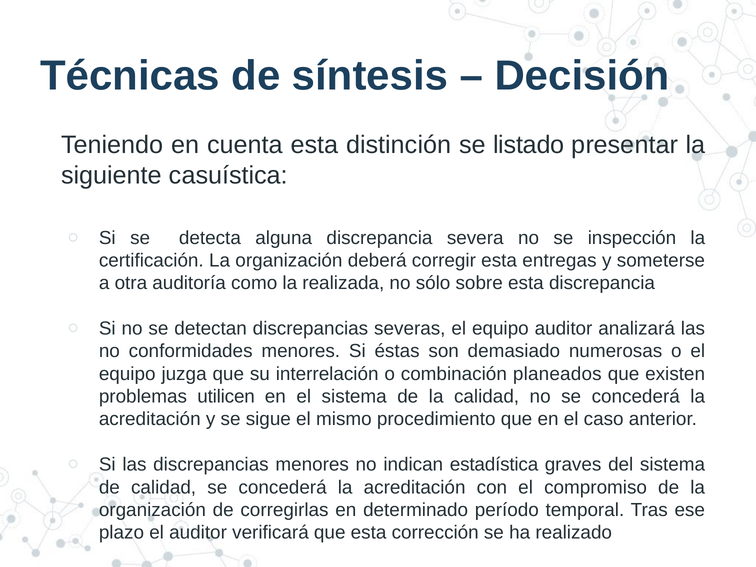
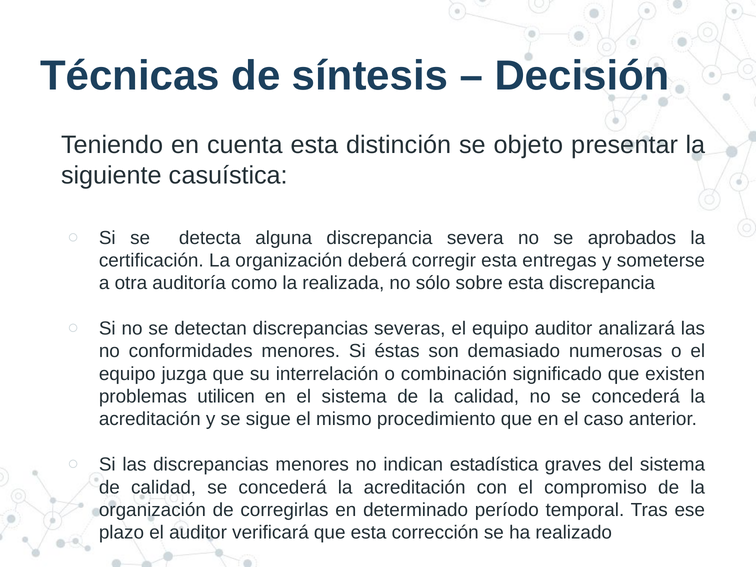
listado: listado -> objeto (528, 145)
inspección: inspección -> aprobados (632, 238)
planeados: planeados -> significado (557, 374)
